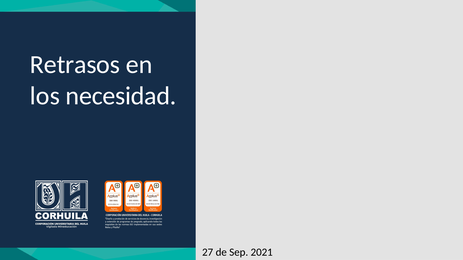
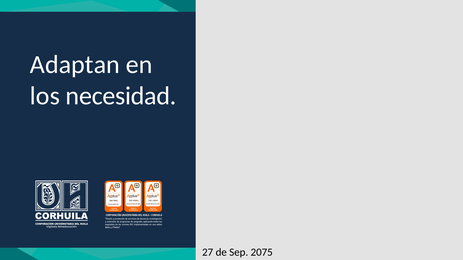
Retrasos: Retrasos -> Adaptan (75, 65)
2021: 2021 -> 2075 (262, 253)
